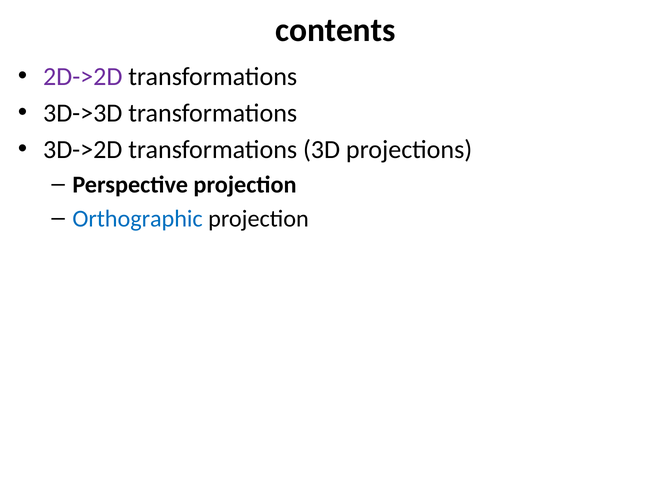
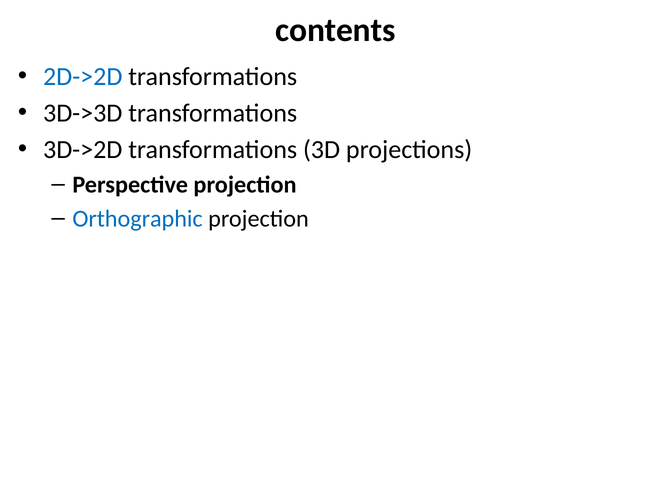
2D->2D colour: purple -> blue (83, 77)
